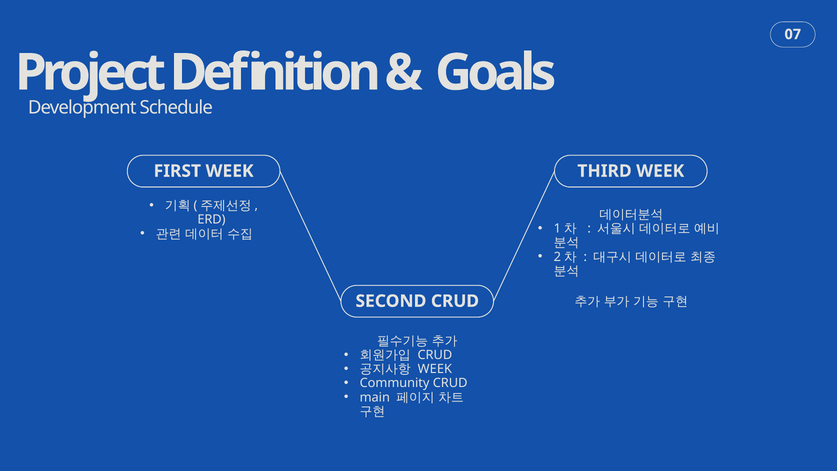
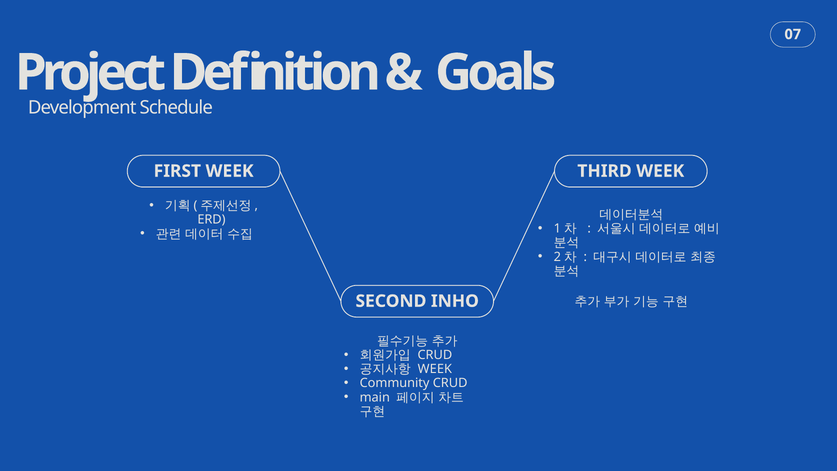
SECOND CRUD: CRUD -> INHO (455, 301)
